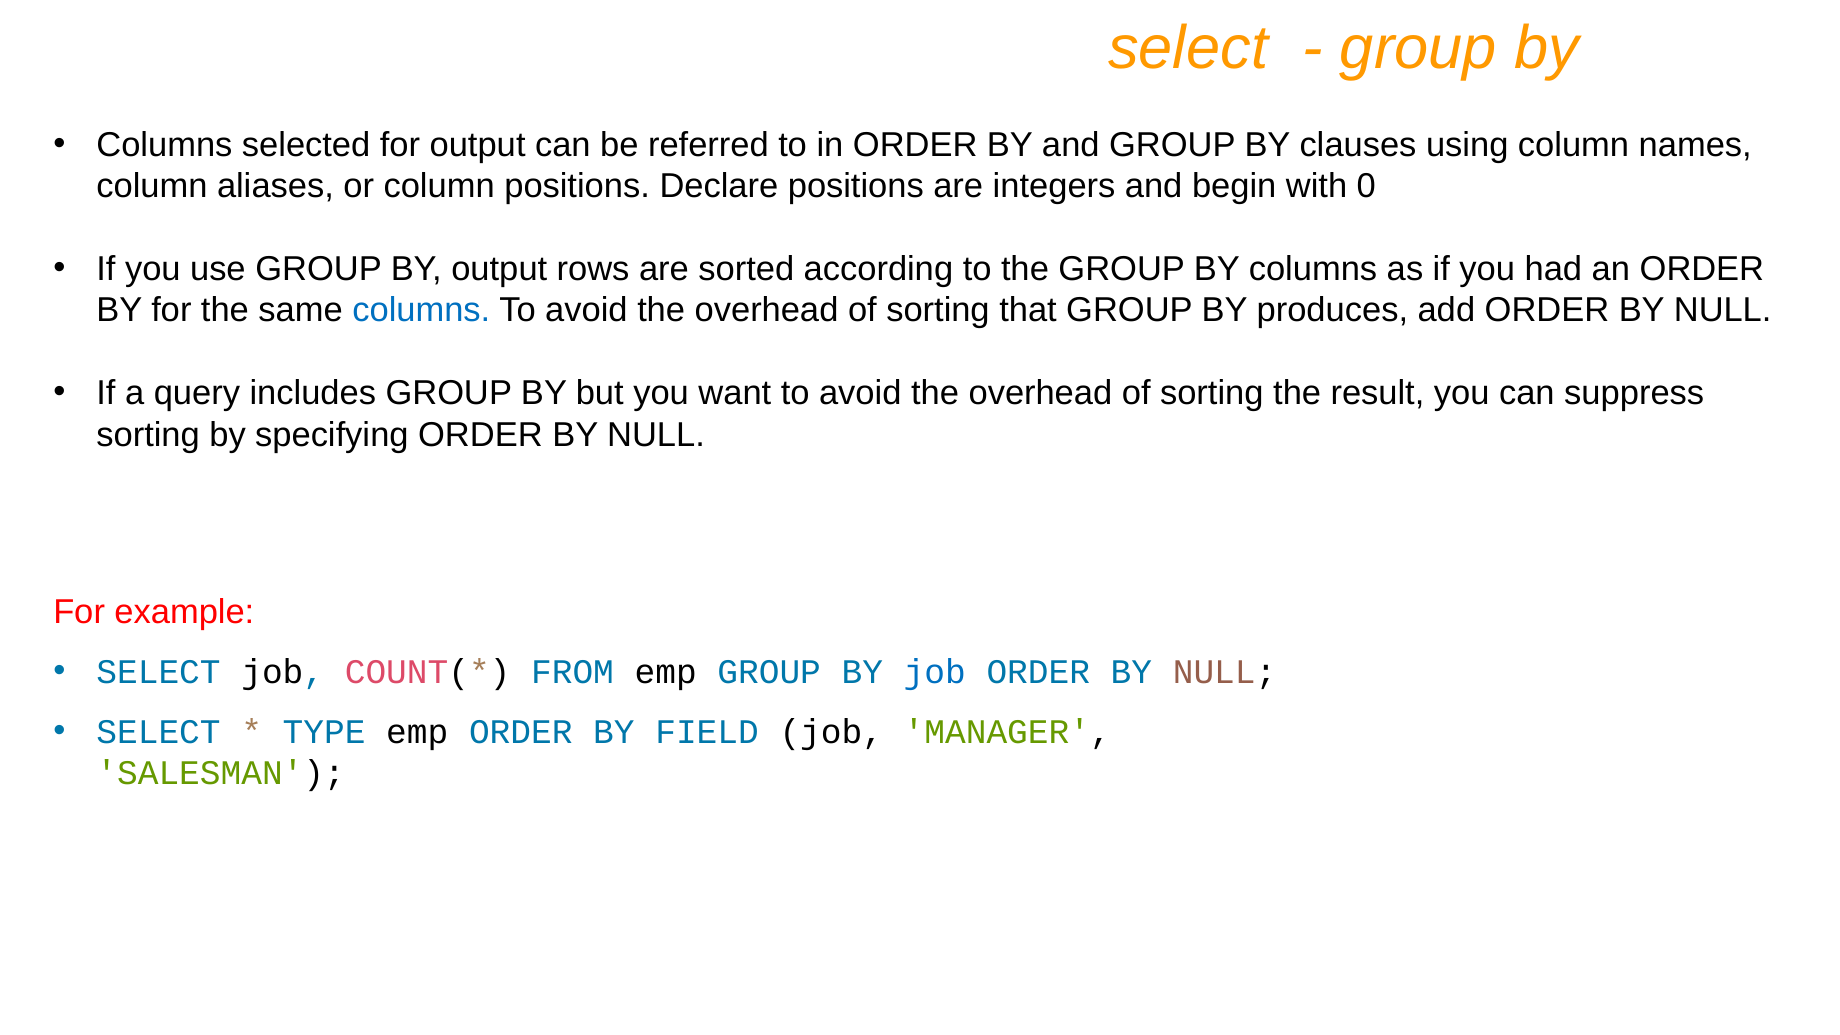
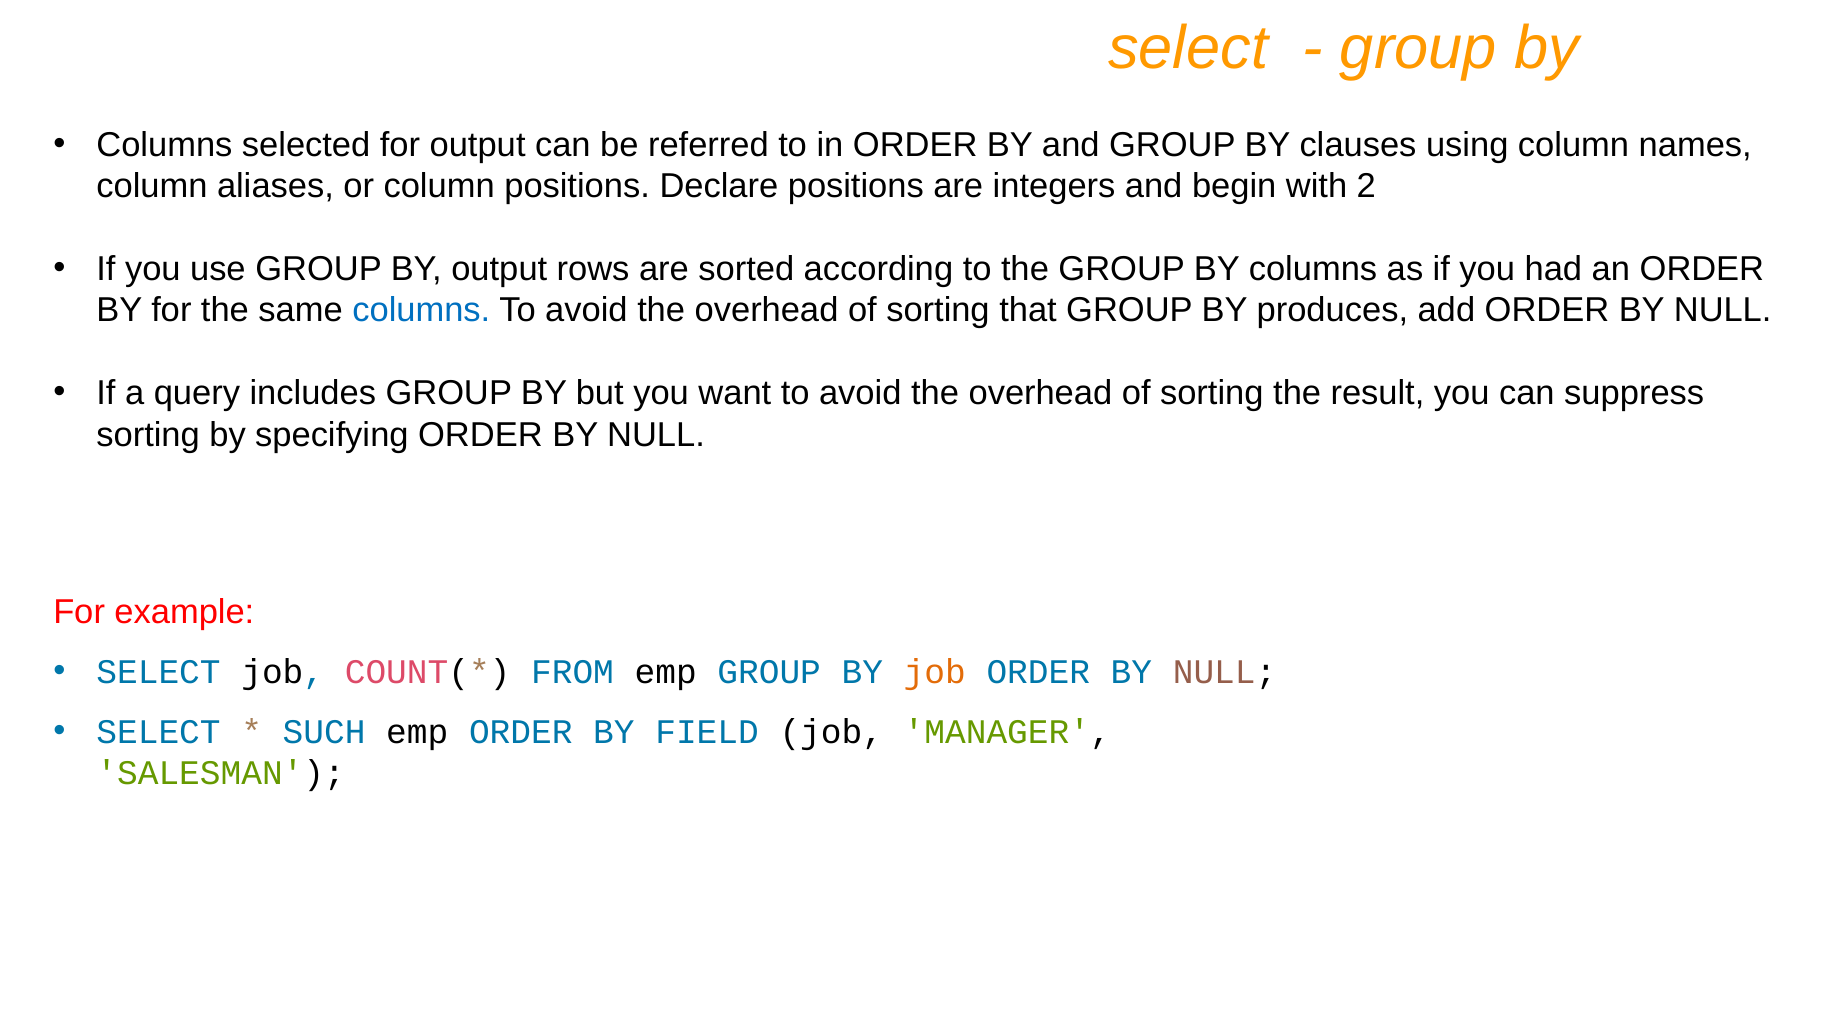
0: 0 -> 2 (1366, 186)
job colour: blue -> orange (935, 672)
TYPE: TYPE -> SUCH (324, 732)
